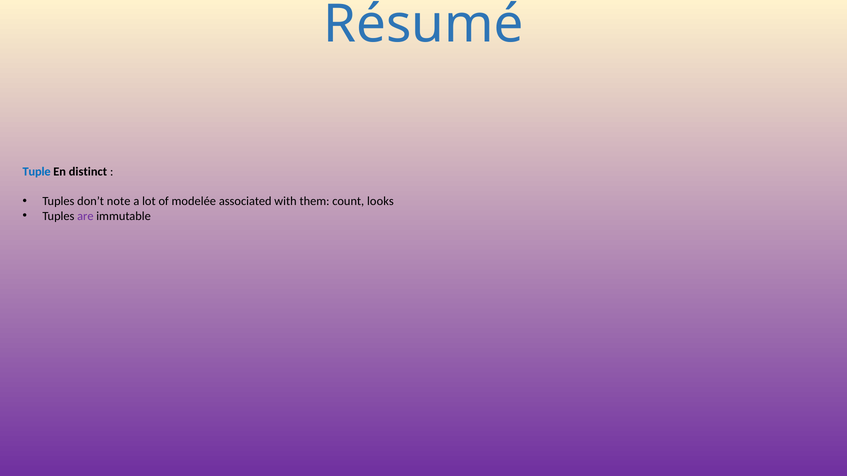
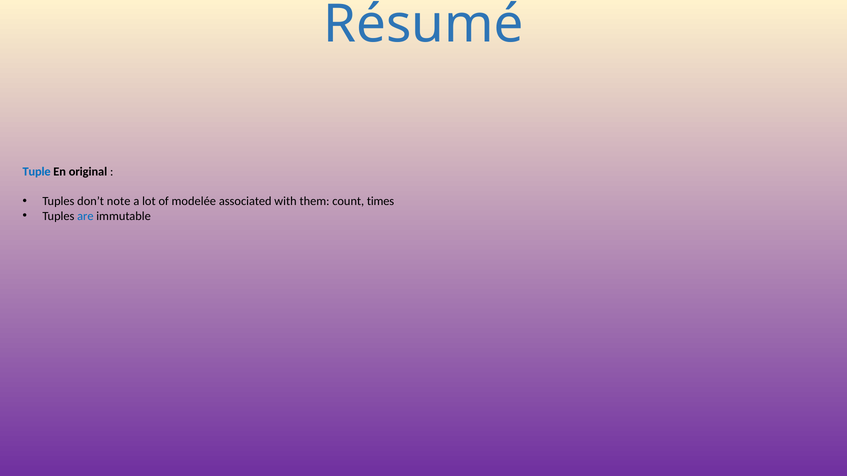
distinct: distinct -> original (88, 172)
looks: looks -> times (381, 201)
are colour: purple -> blue (85, 216)
